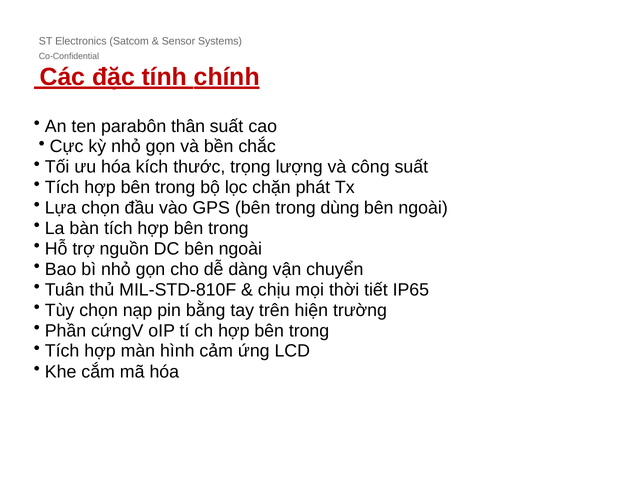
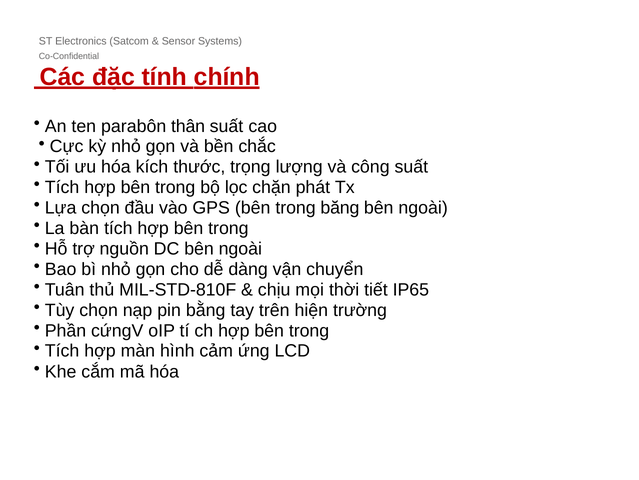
dùng: dùng -> băng (340, 208)
